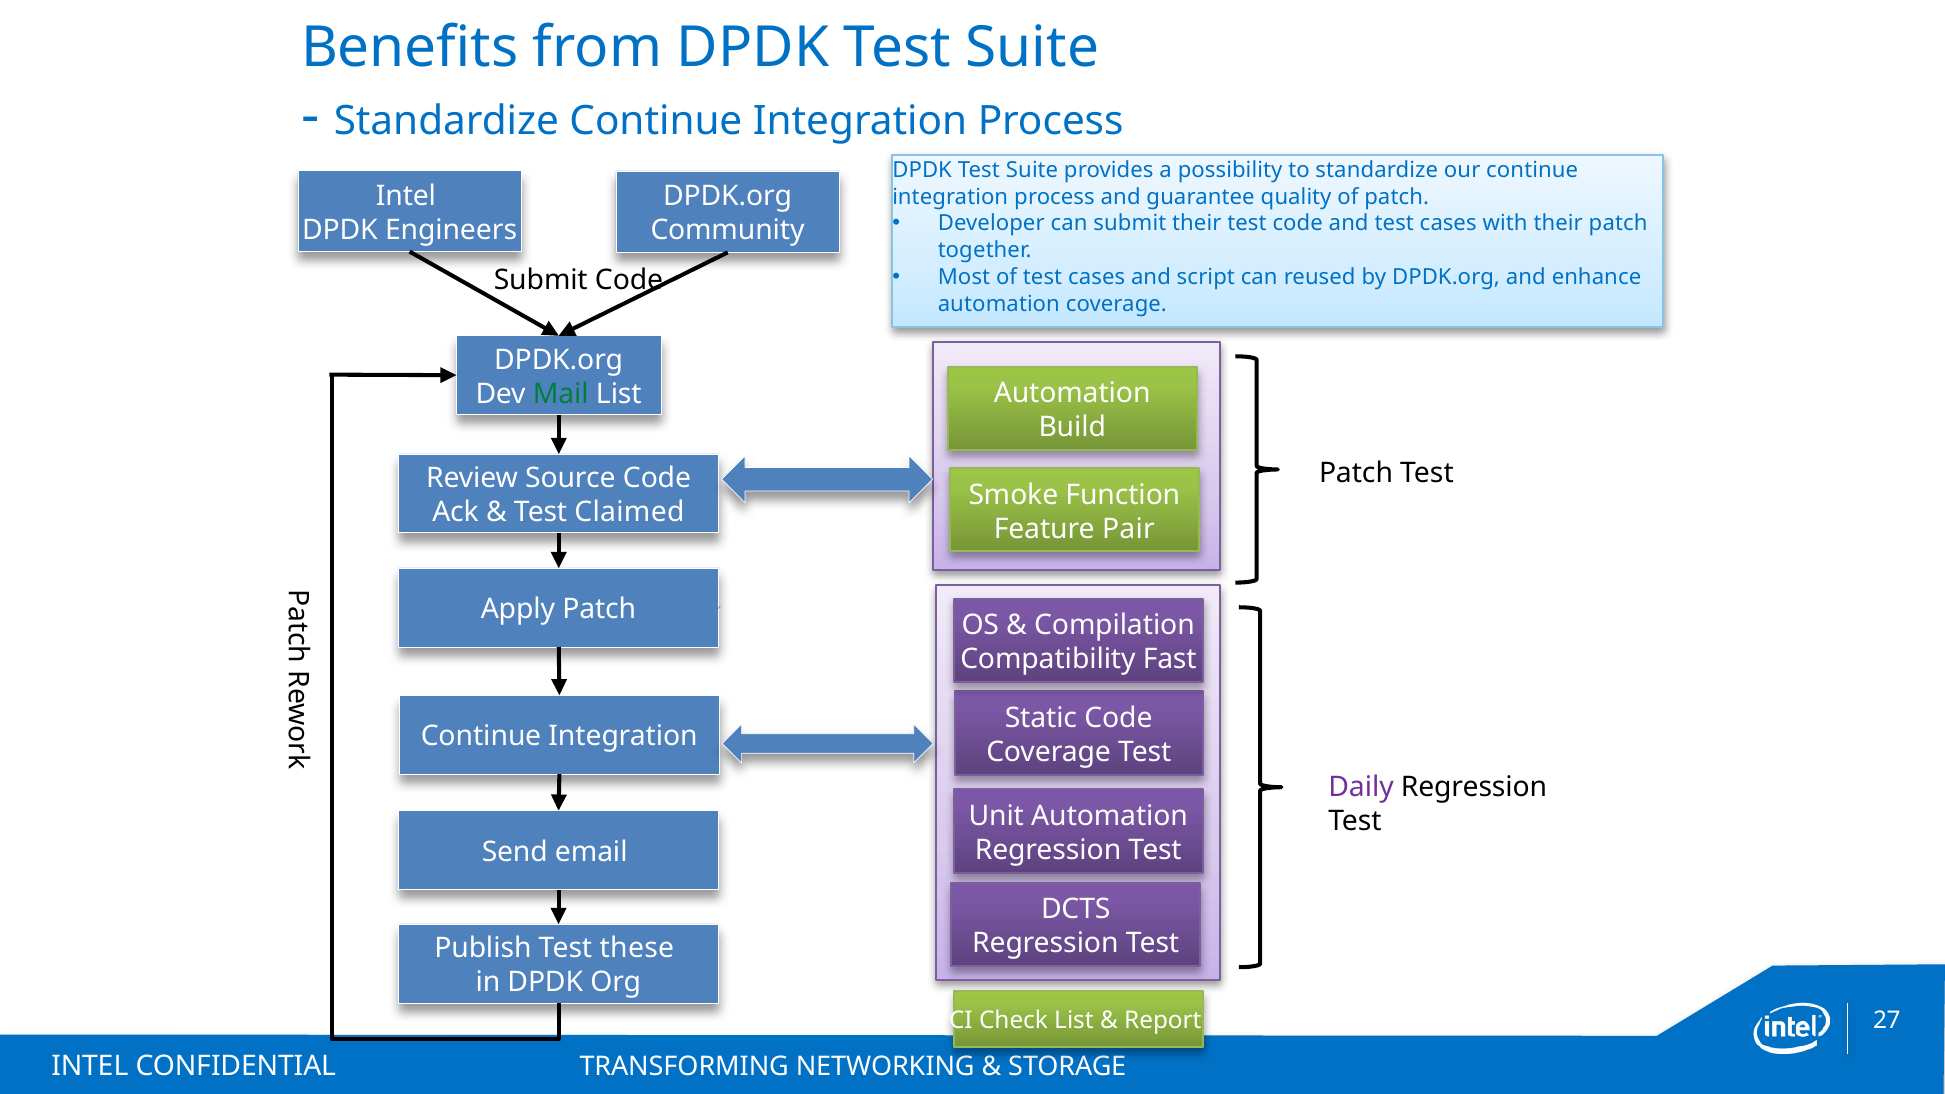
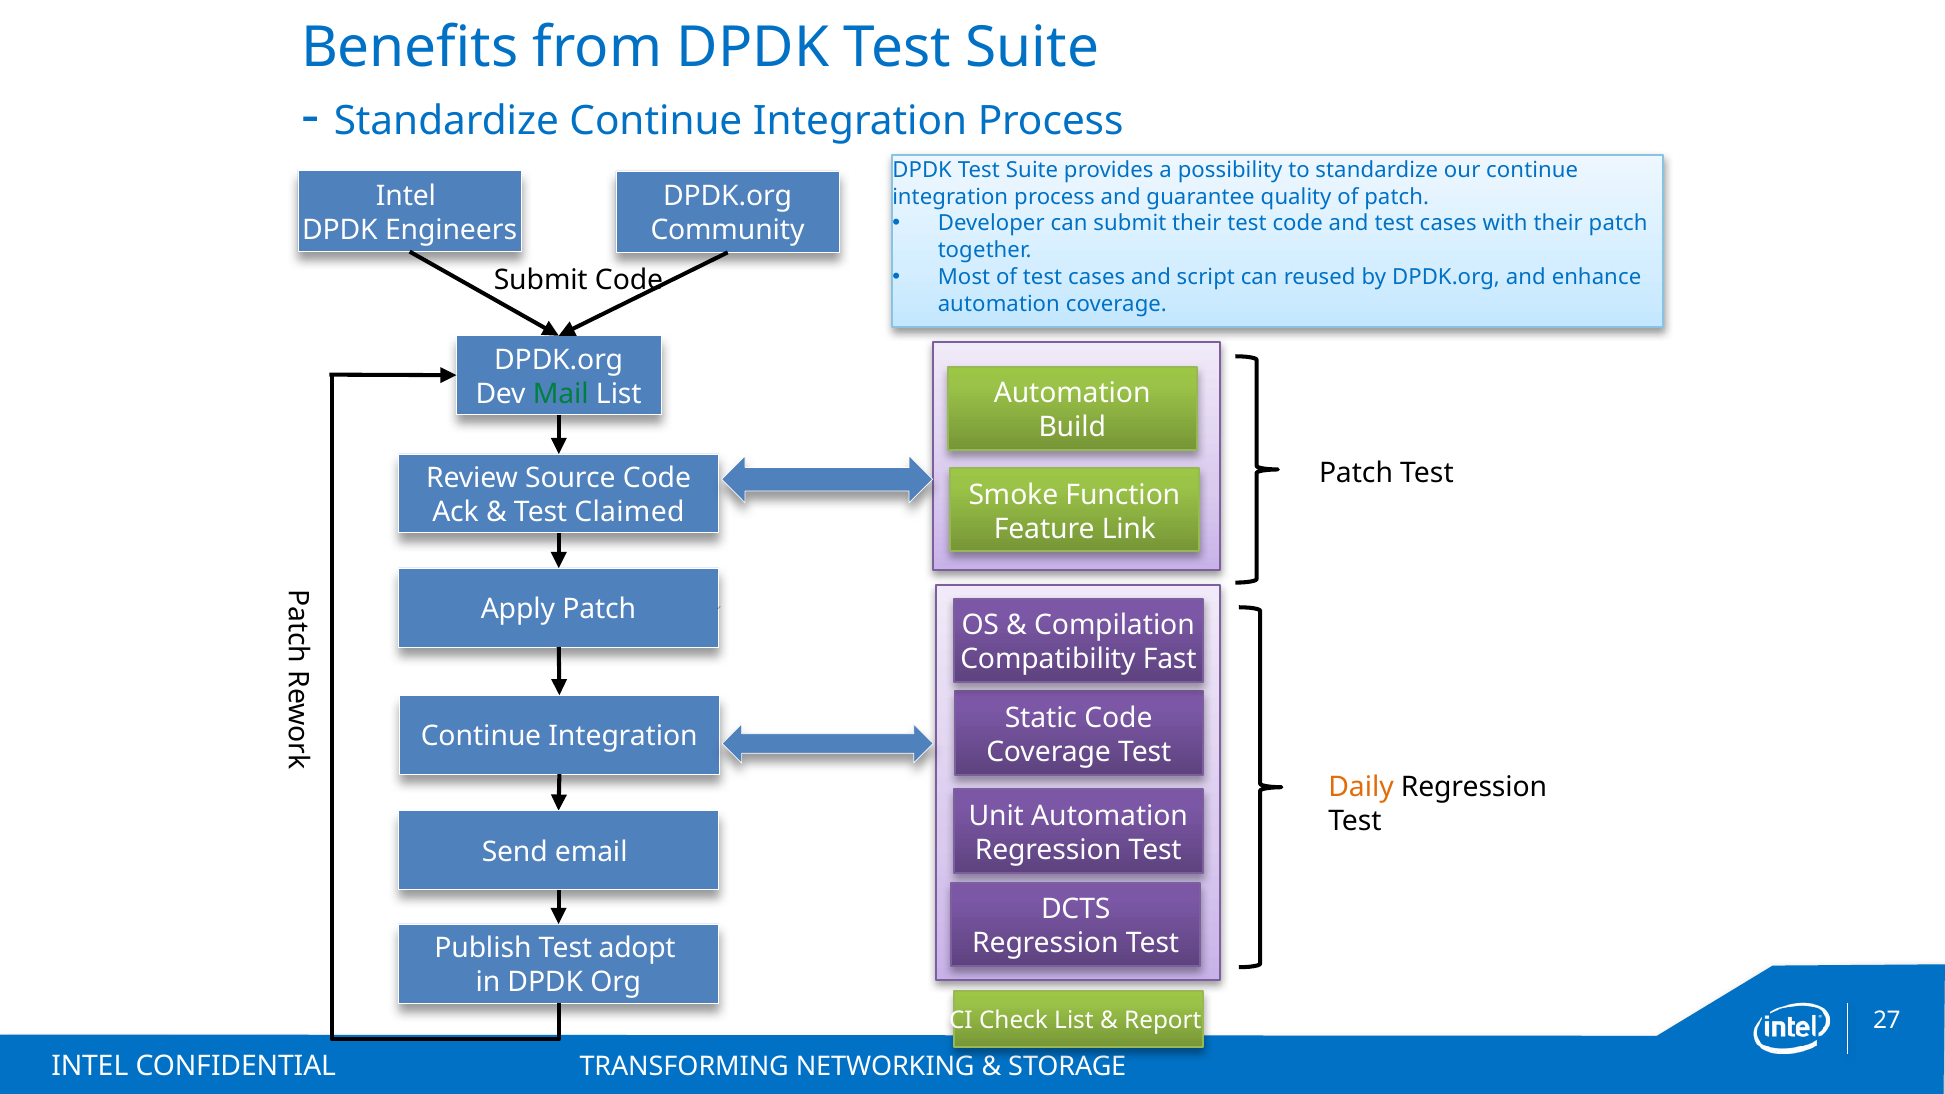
Pair: Pair -> Link (1129, 529)
Daily colour: purple -> orange (1361, 788)
these: these -> adopt (637, 949)
